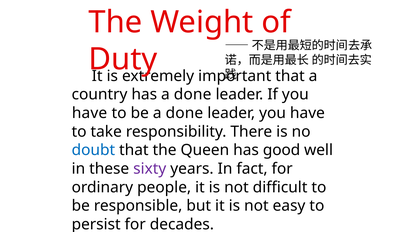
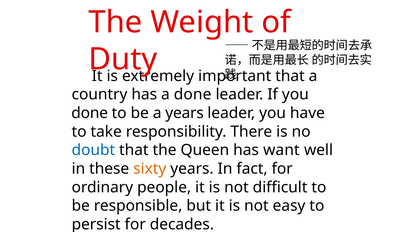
have: have -> done (90, 113)
be a done: done -> years (185, 113)
good: good -> want (281, 150)
sixty colour: purple -> orange (150, 169)
